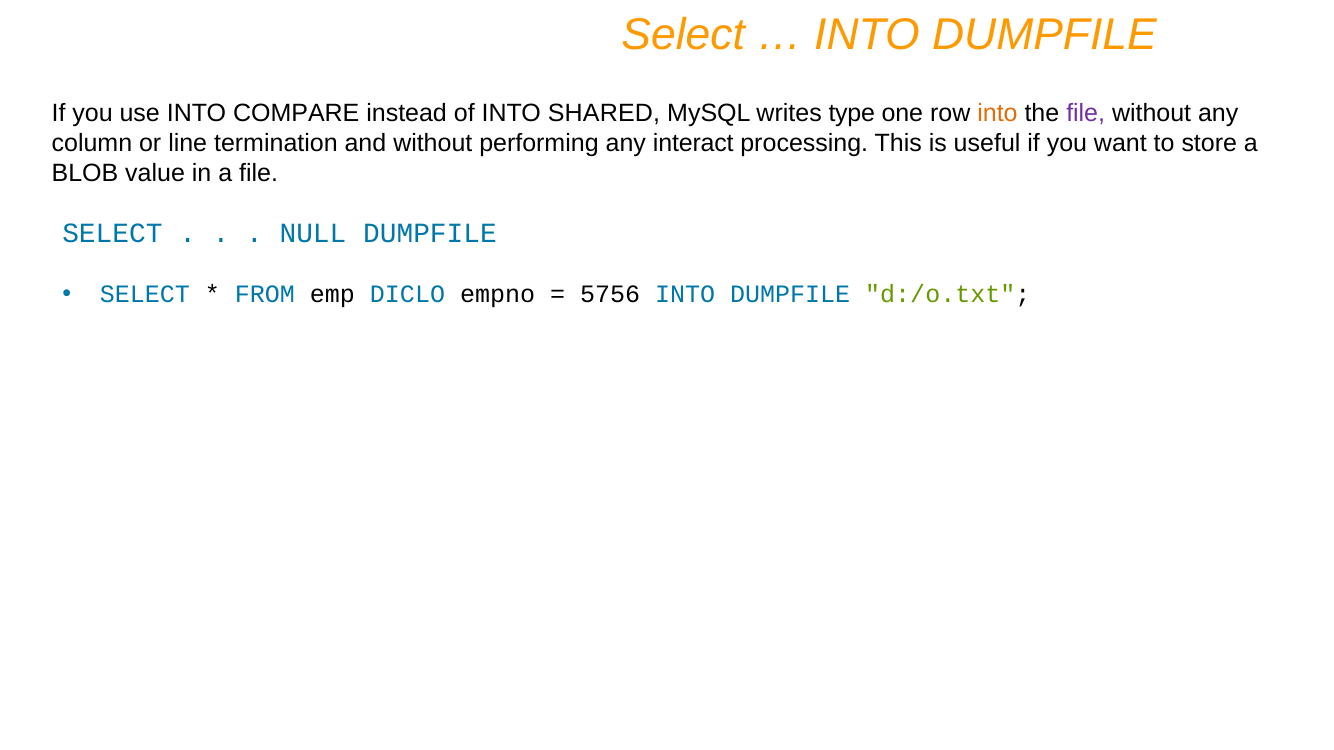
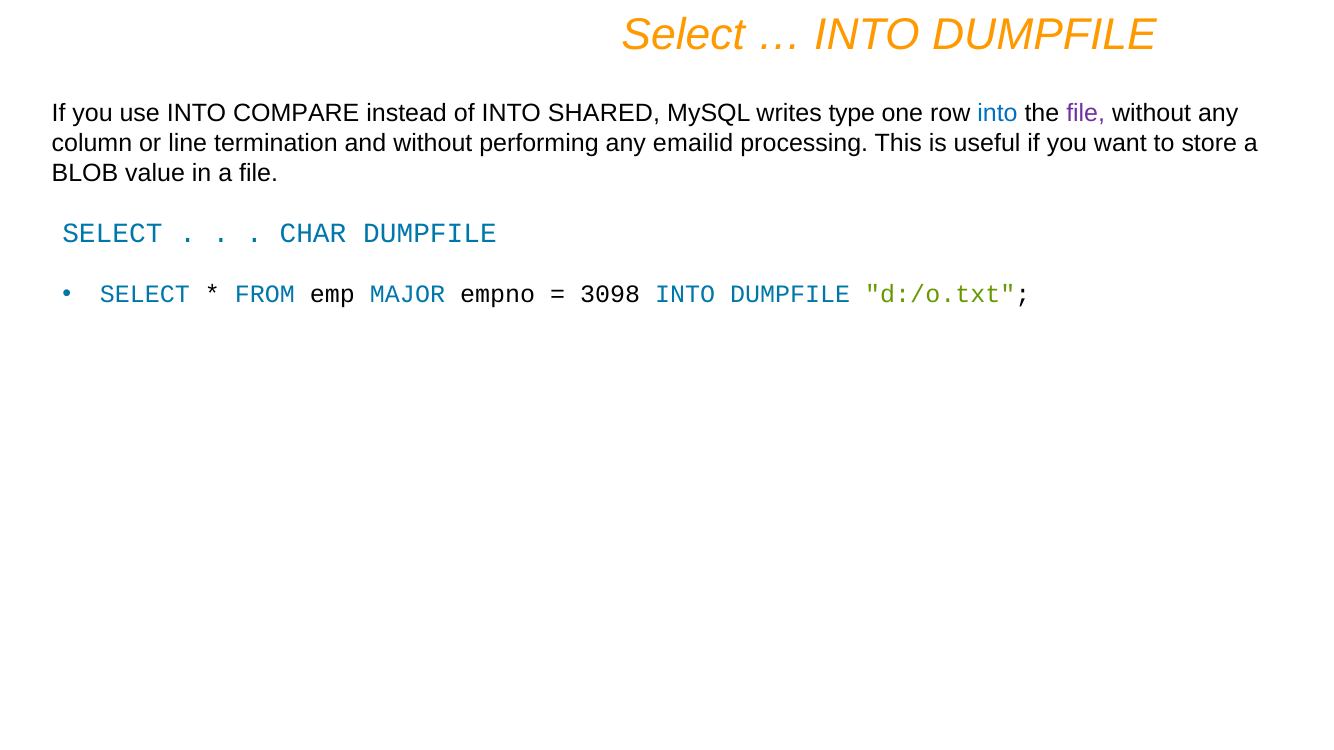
into colour: orange -> blue (997, 113)
interact: interact -> emailid (693, 143)
NULL: NULL -> CHAR (313, 233)
DICLO: DICLO -> MAJOR (408, 294)
5756: 5756 -> 3098 (610, 294)
